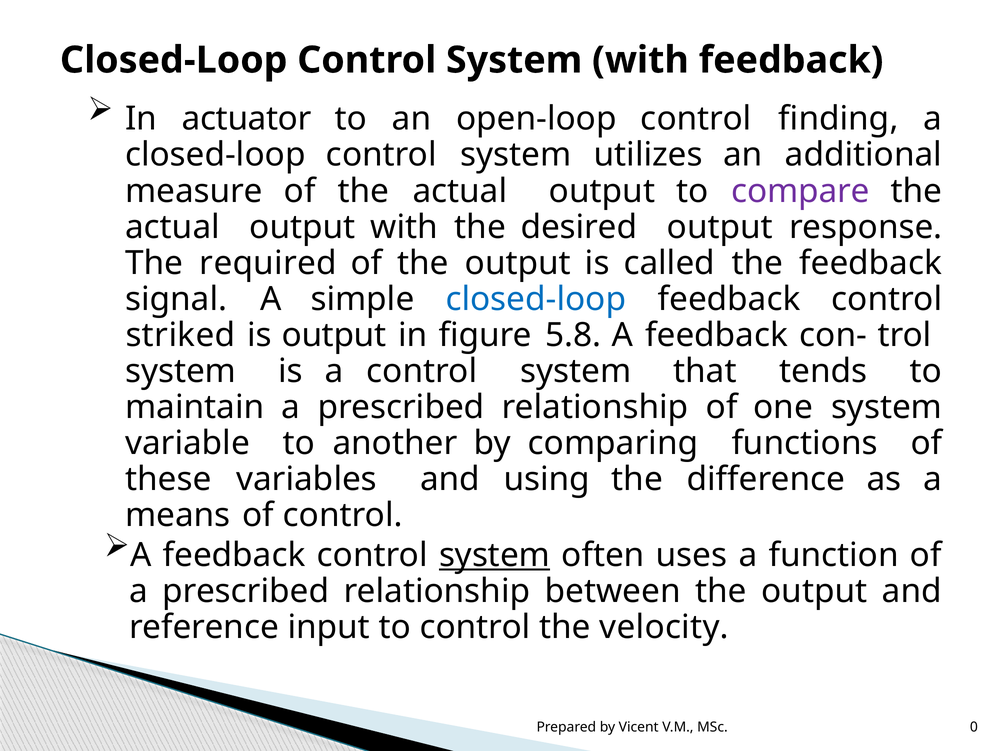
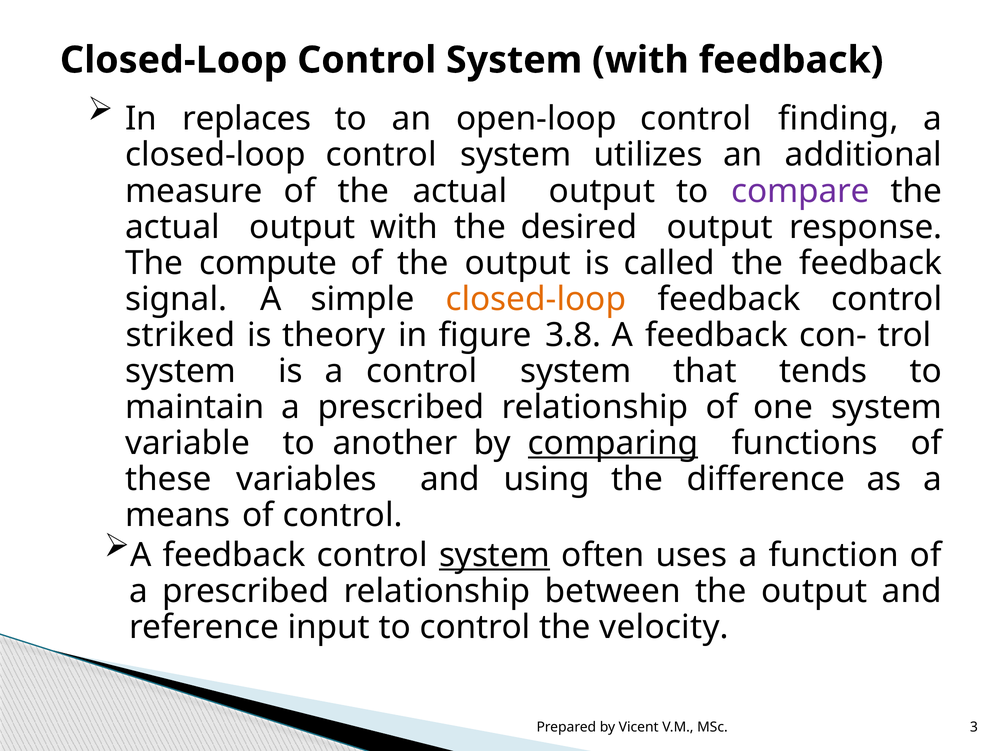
actuator: actuator -> replaces (247, 119)
required: required -> compute (268, 263)
closed-loop colour: blue -> orange (536, 299)
is output: output -> theory (334, 335)
5.8: 5.8 -> 3.8 (573, 335)
comparing underline: none -> present (613, 444)
0: 0 -> 3 (974, 728)
